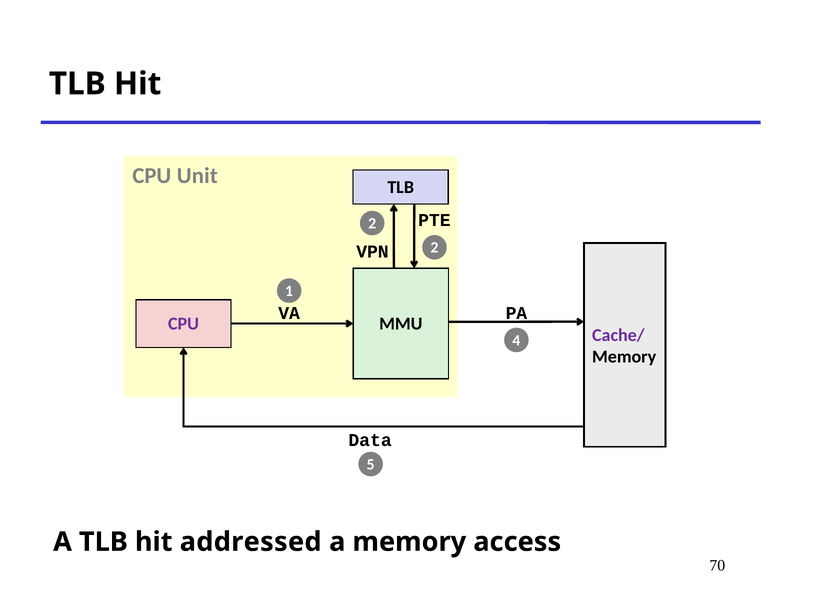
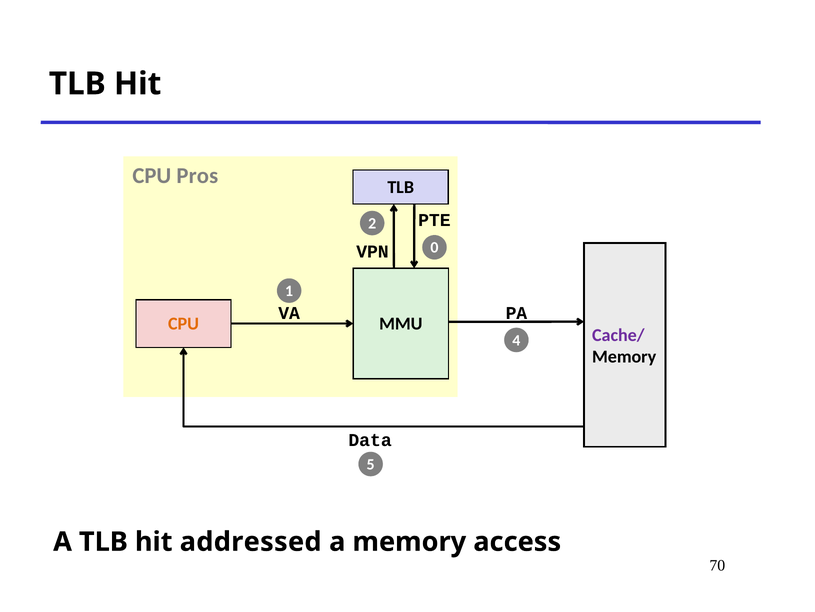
Unit: Unit -> Pros (197, 175)
VPN 2: 2 -> 0 (434, 247)
CPU colour: purple -> orange (183, 324)
